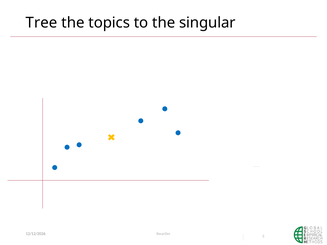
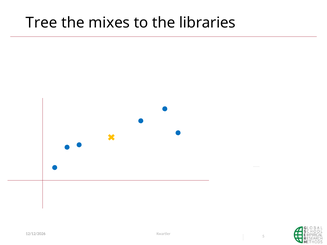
topics: topics -> mixes (109, 23)
singular: singular -> libraries (207, 23)
